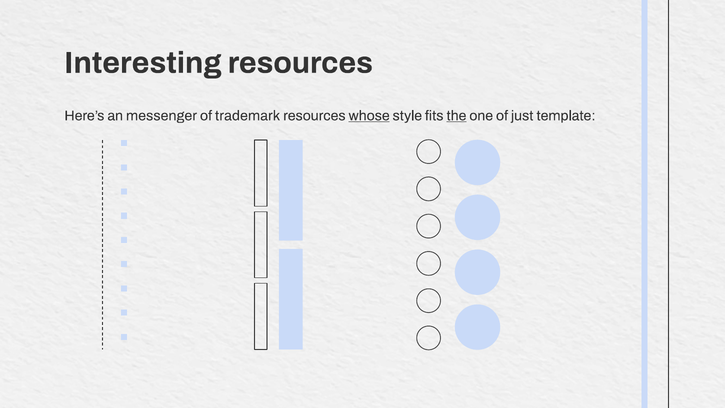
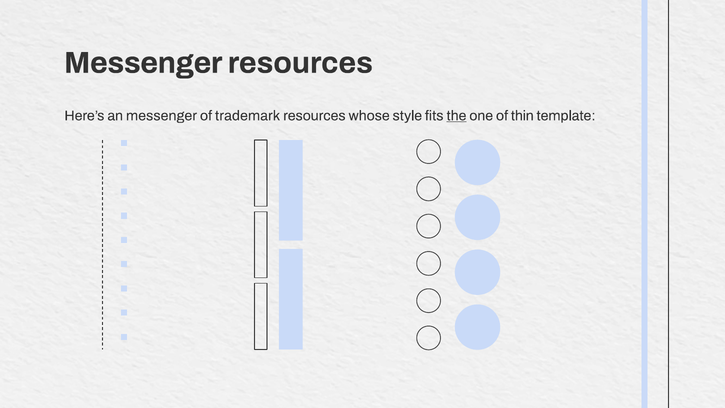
Interesting: Interesting -> Messenger (143, 63)
whose underline: present -> none (369, 116)
just: just -> thin (522, 116)
